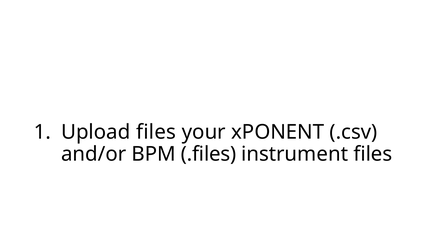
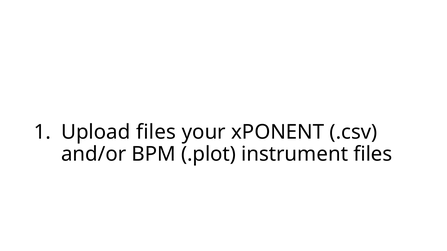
.files: .files -> .plot (209, 154)
